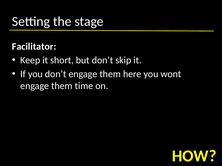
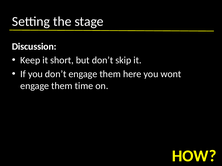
Facilitator: Facilitator -> Discussion (34, 47)
